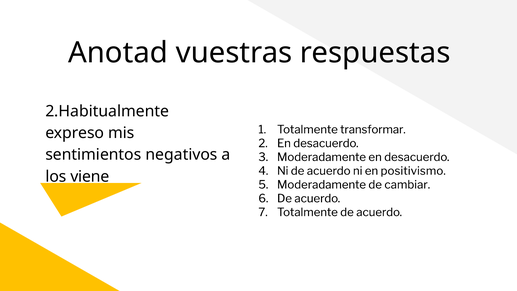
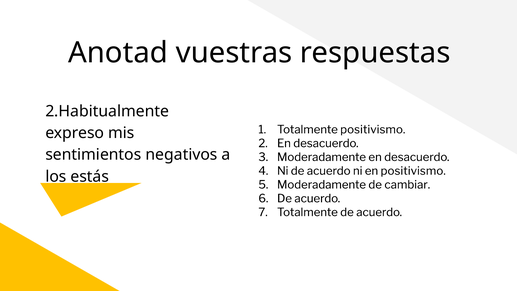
Totalmente transformar: transformar -> positivismo (373, 130)
viene: viene -> estás (90, 176)
